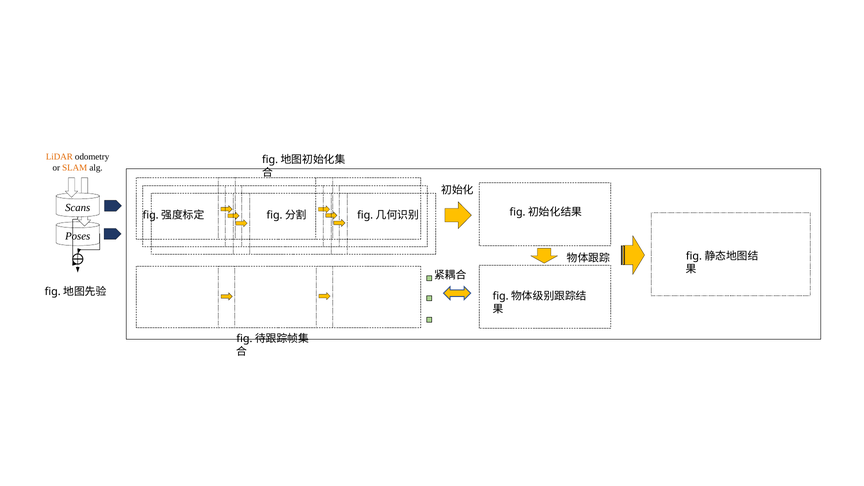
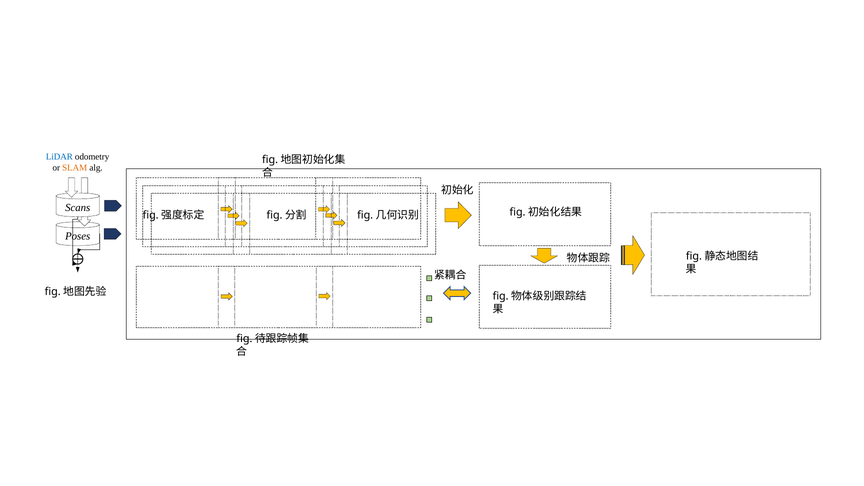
LiDAR colour: orange -> blue (59, 157)
